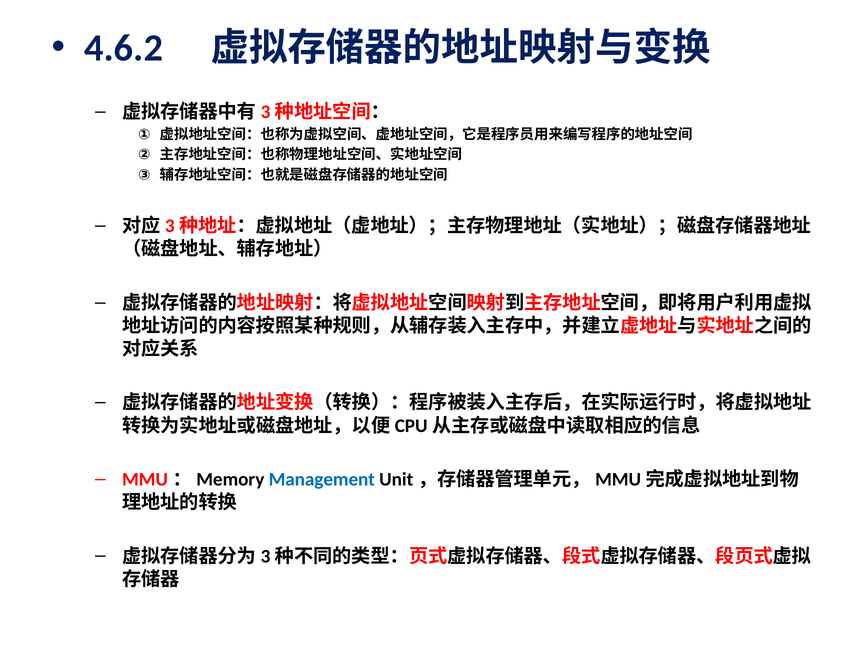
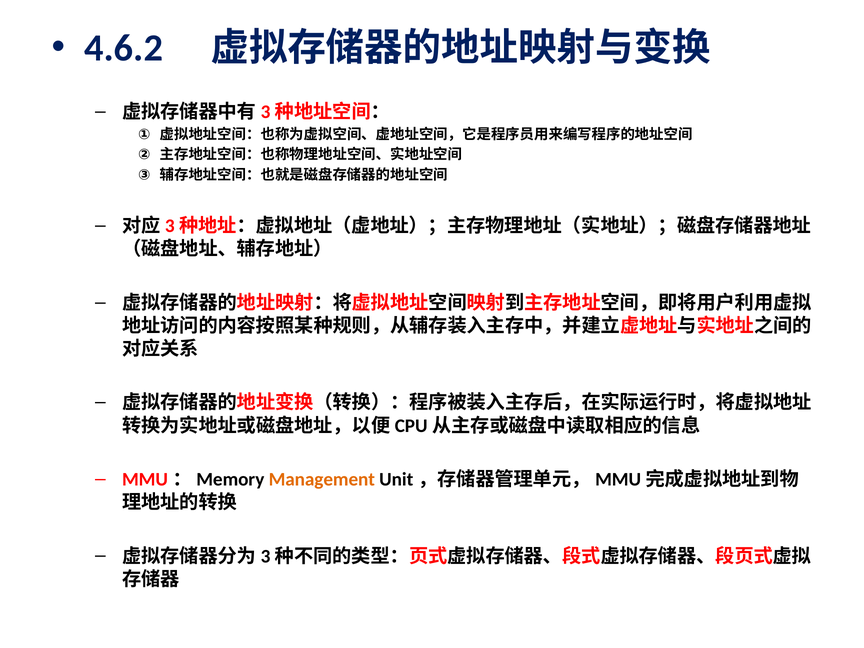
Management colour: blue -> orange (322, 479)
